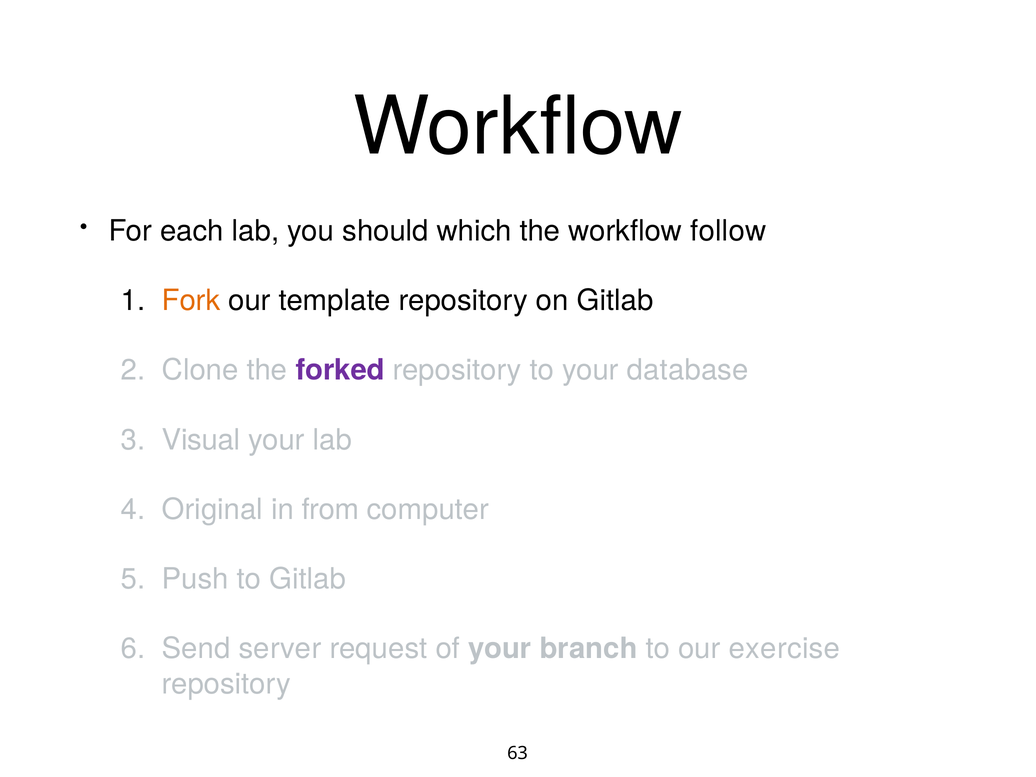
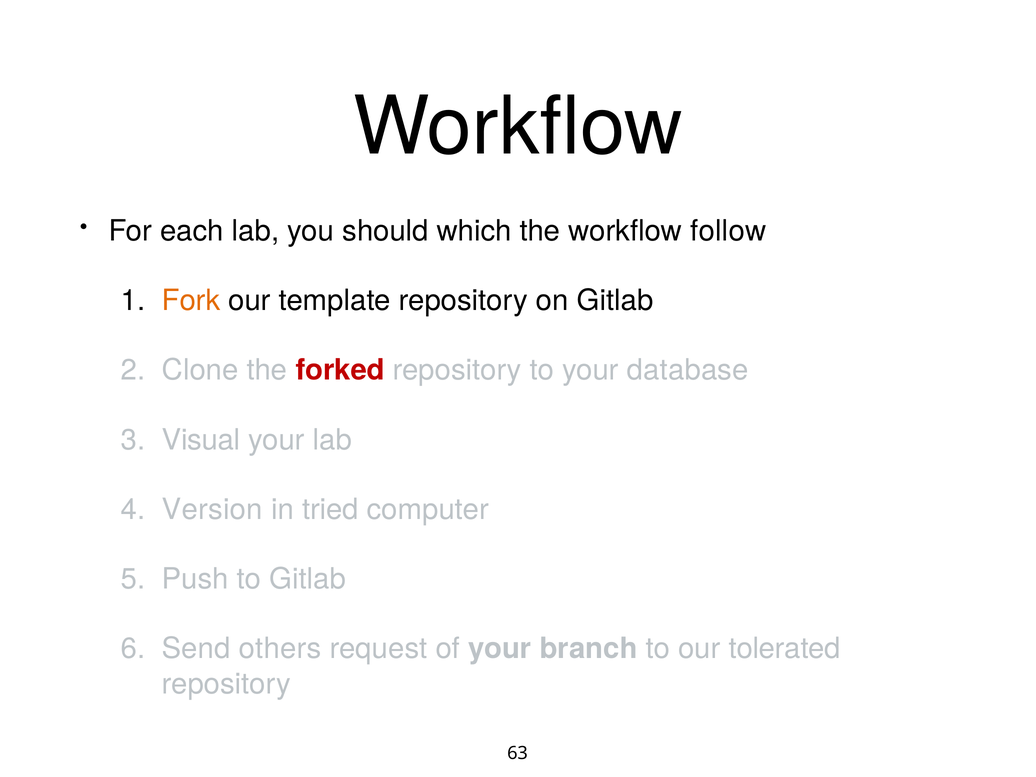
forked colour: purple -> red (340, 370)
Original: Original -> Version (212, 510)
from: from -> tried (330, 510)
server: server -> others (280, 649)
exercise: exercise -> tolerated (785, 649)
